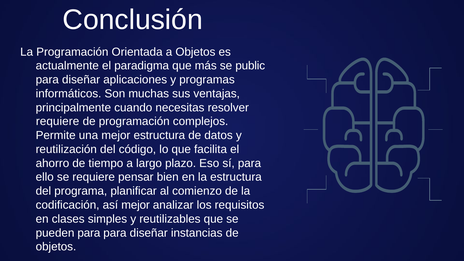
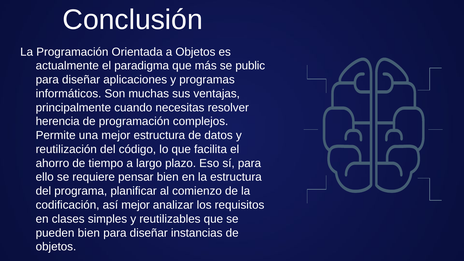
requiere: requiere -> herencia (58, 121)
pueden para: para -> bien (89, 233)
